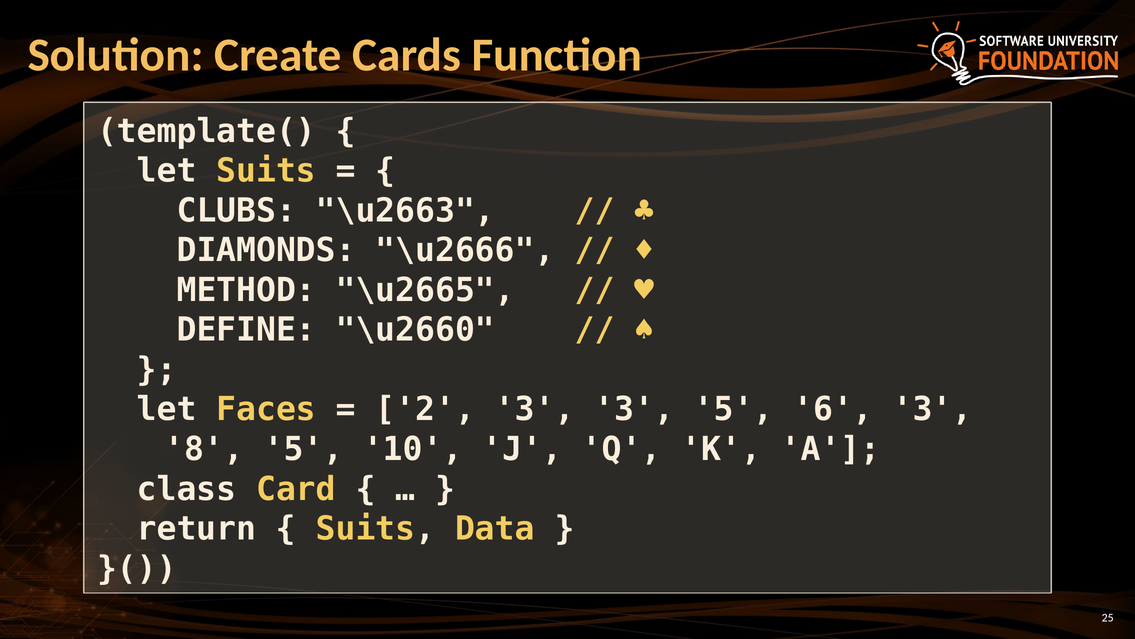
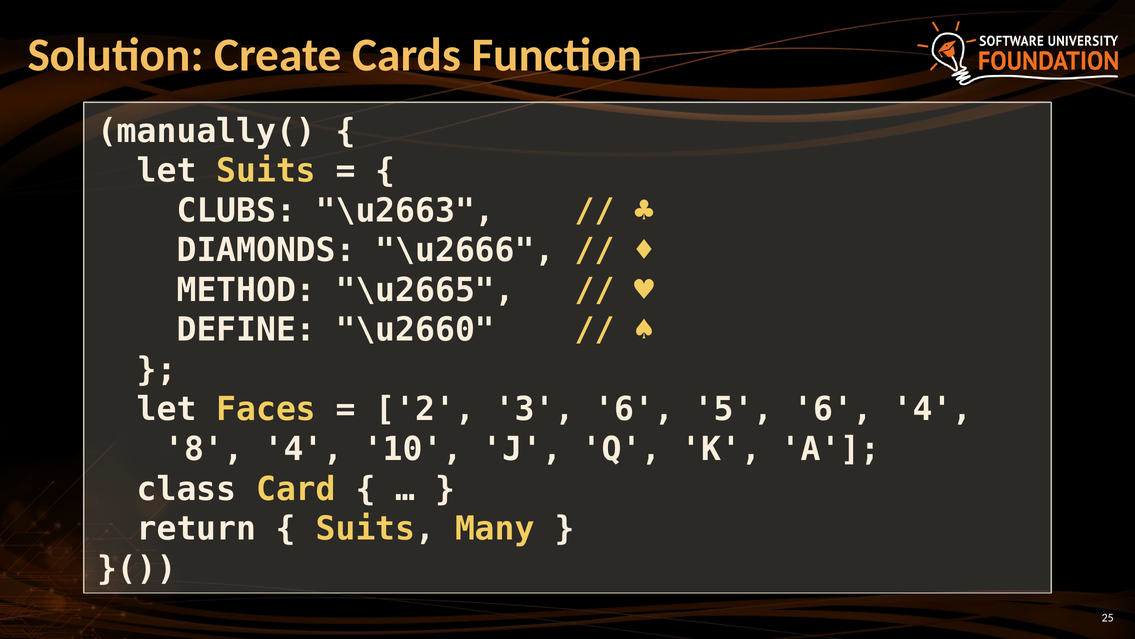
template(: template( -> manually( (206, 131)
3 3: 3 -> 6 (634, 409)
6 3: 3 -> 4 (933, 409)
8 5: 5 -> 4 (303, 449)
Data: Data -> Many (495, 529)
